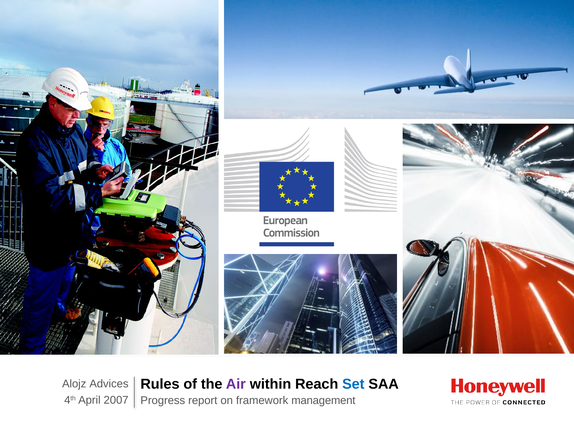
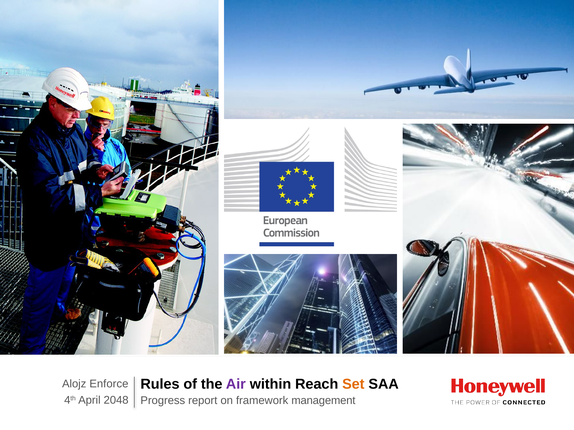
Advices: Advices -> Enforce (109, 384)
Set colour: blue -> orange (353, 385)
2007: 2007 -> 2048 (116, 401)
